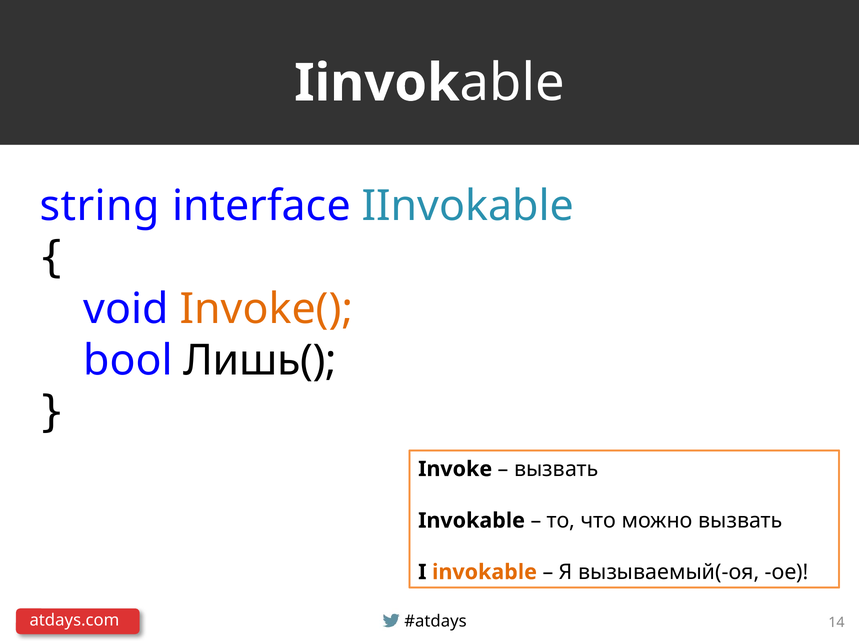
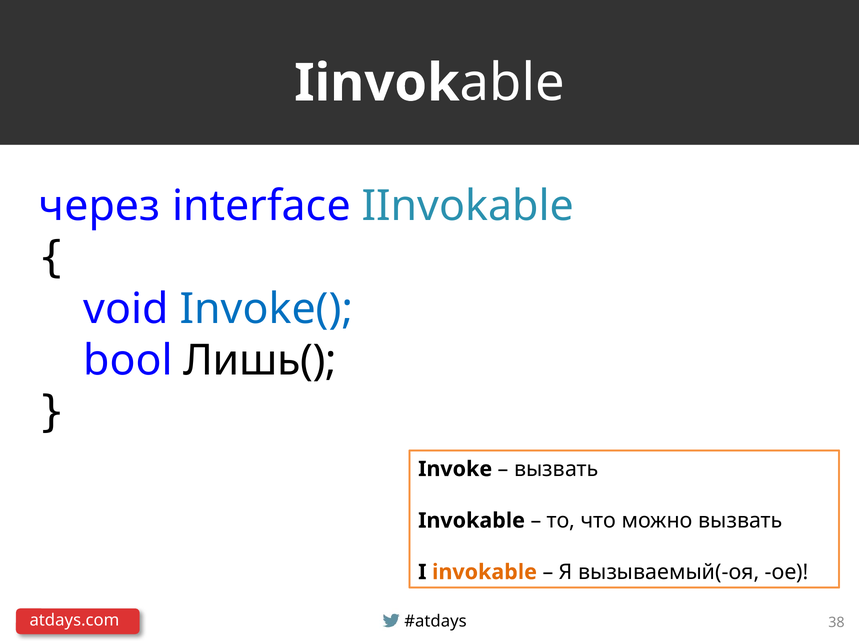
string: string -> через (100, 206)
Invoke( colour: orange -> blue (266, 309)
14: 14 -> 38 (836, 623)
